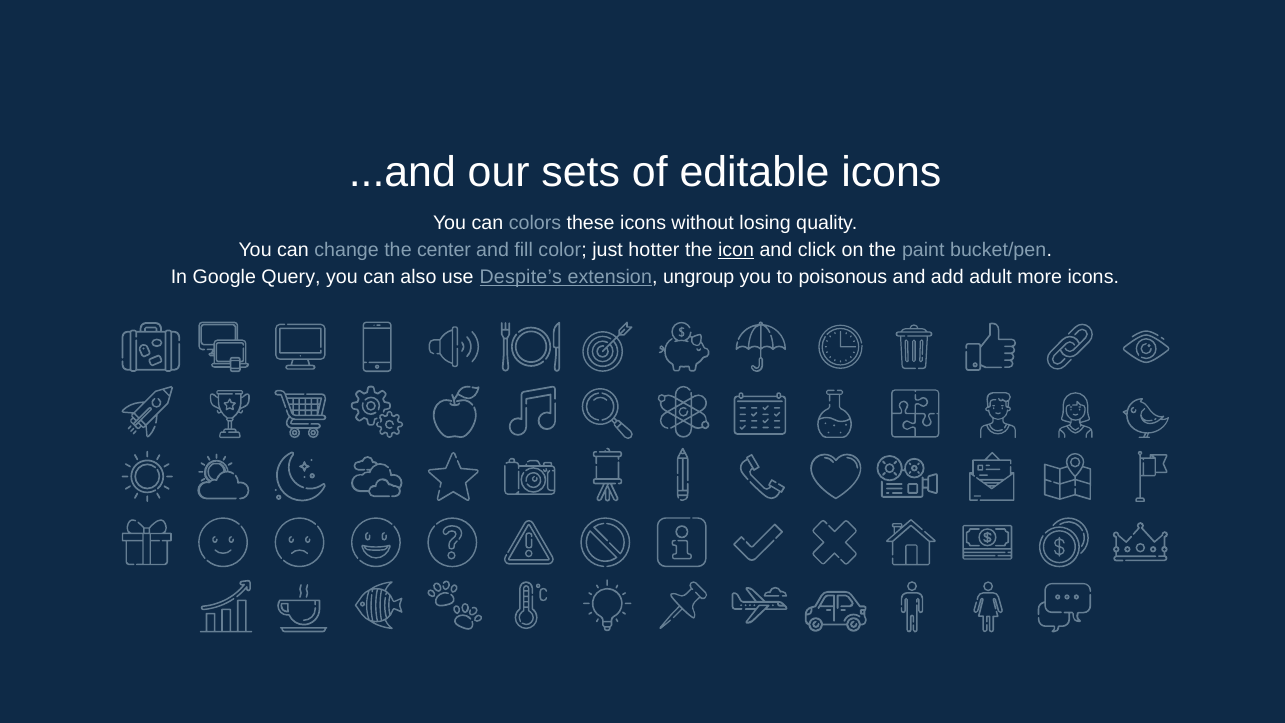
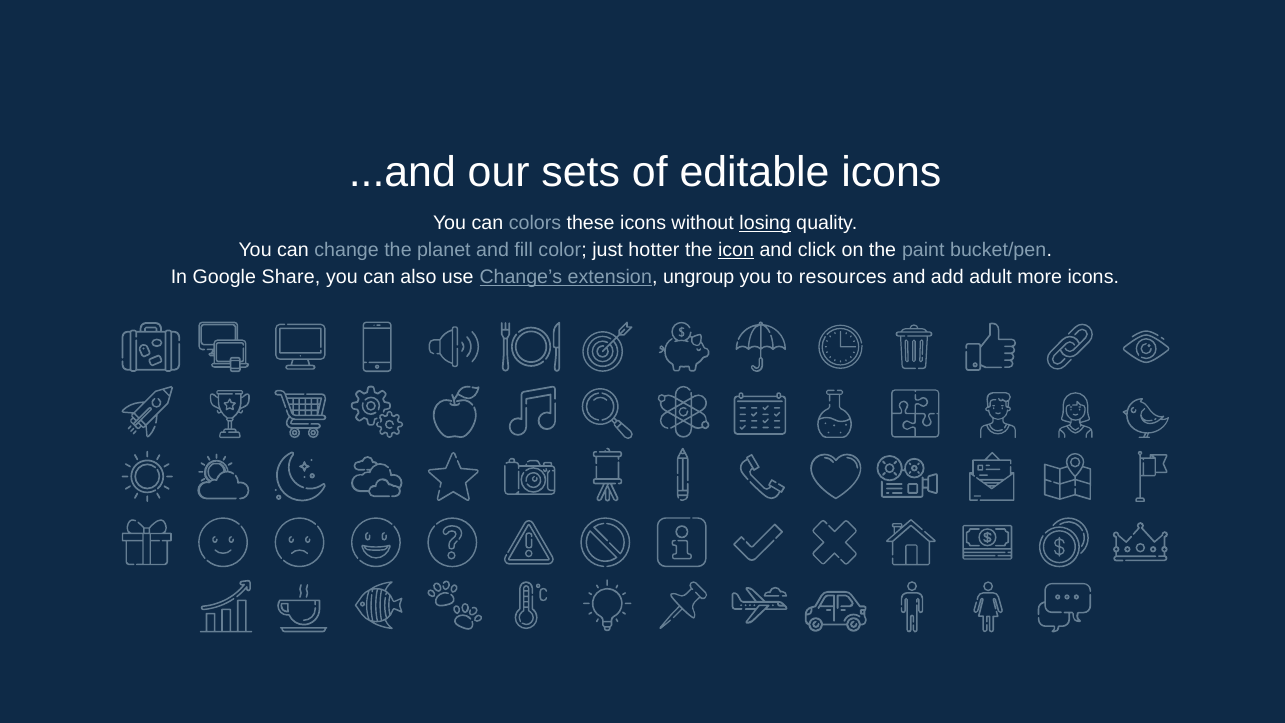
losing underline: none -> present (765, 223)
center: center -> planet (444, 250)
Query: Query -> Share (291, 277)
Despite’s: Despite’s -> Change’s (521, 277)
poisonous: poisonous -> resources (843, 277)
